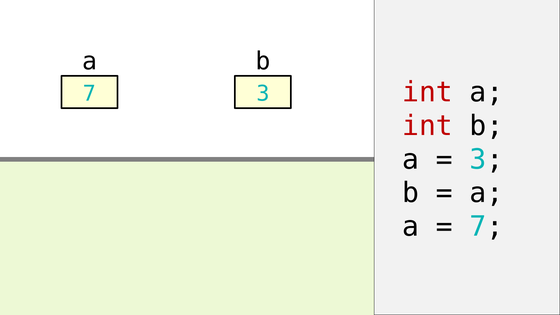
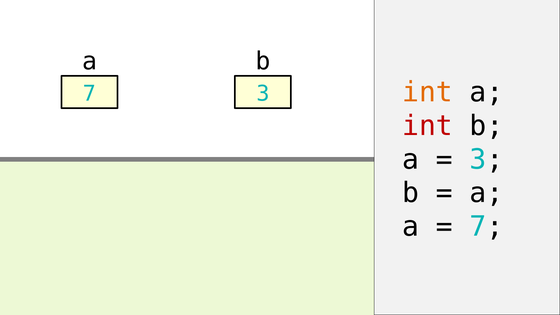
int colour: red -> orange (428, 92)
